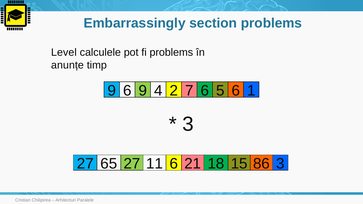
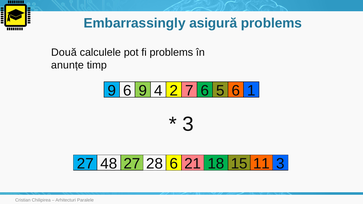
section: section -> asigură (213, 23)
Level: Level -> Două (64, 53)
65: 65 -> 48 (109, 164)
11: 11 -> 28 (155, 164)
86: 86 -> 11 (261, 164)
